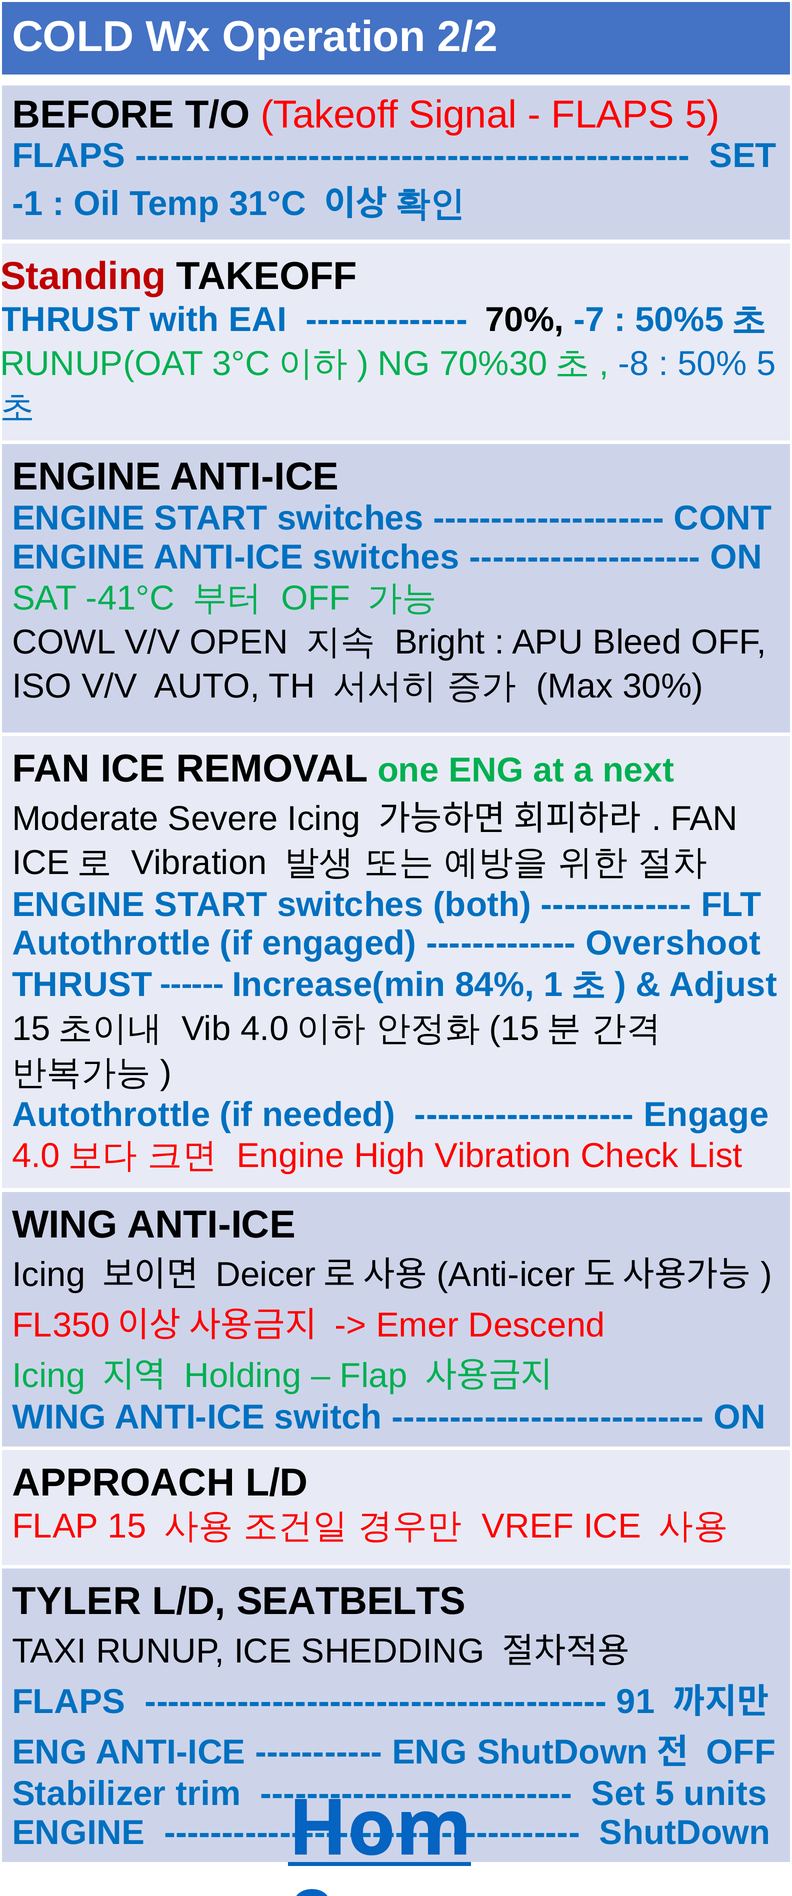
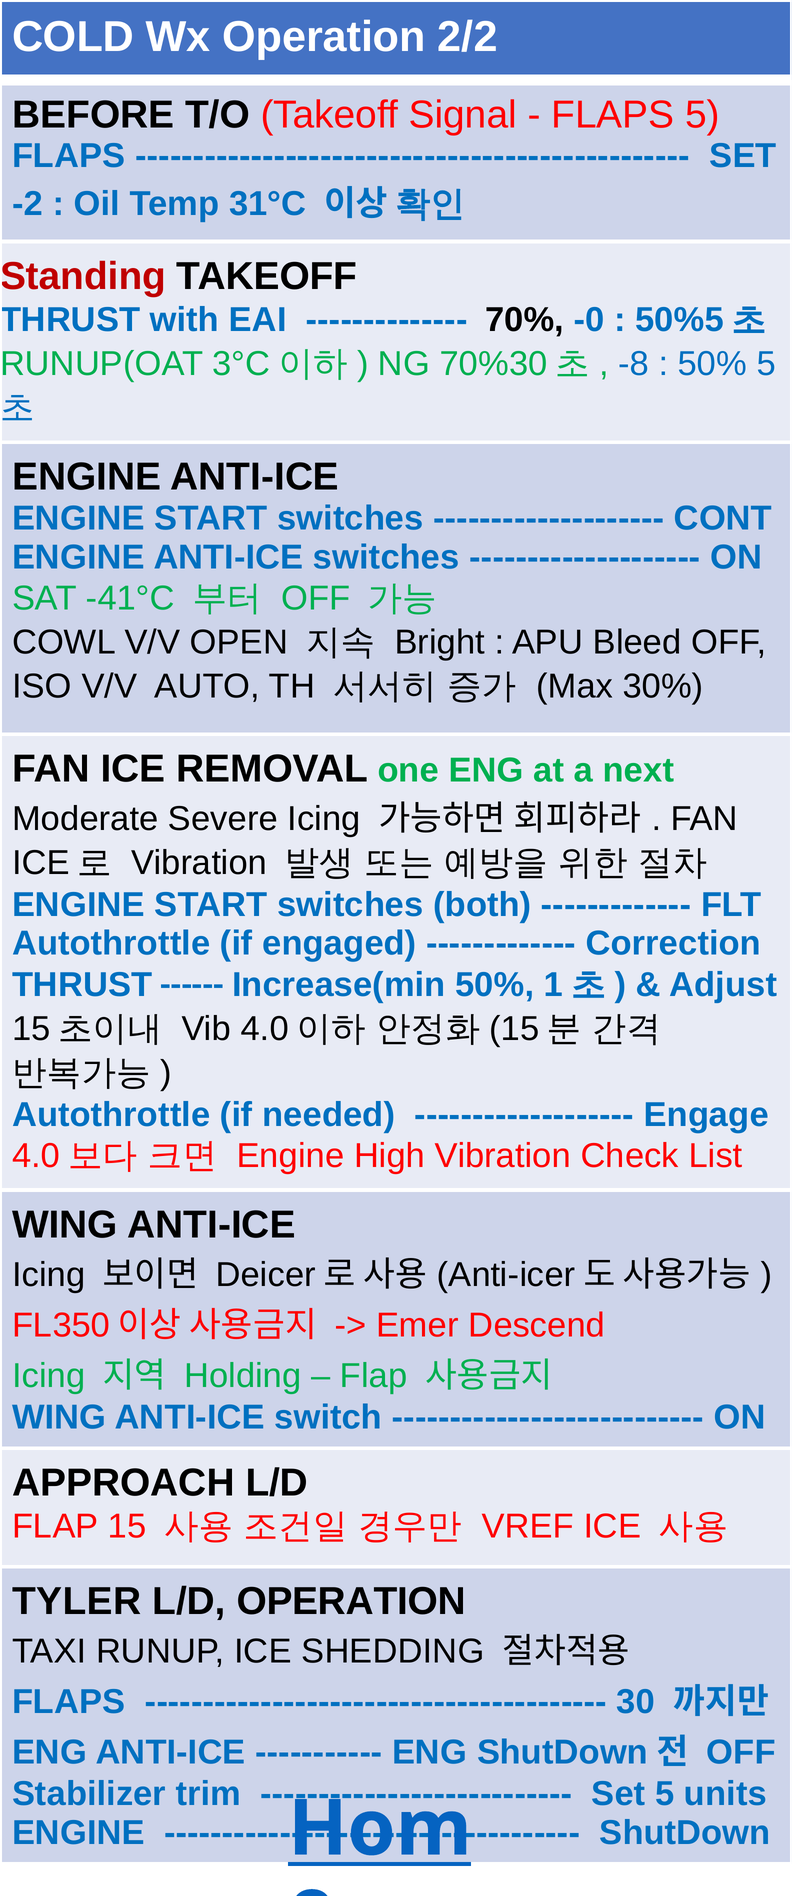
-1: -1 -> -2 (28, 204)
-7: -7 -> -0 (589, 320)
Overshoot: Overshoot -> Correction (673, 943)
Increase(min 84%: 84% -> 50% (495, 984)
L/D SEATBELTS: SEATBELTS -> OPERATION (351, 1600)
91: 91 -> 30 (636, 1701)
